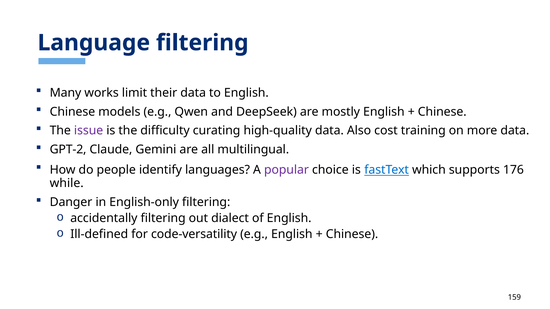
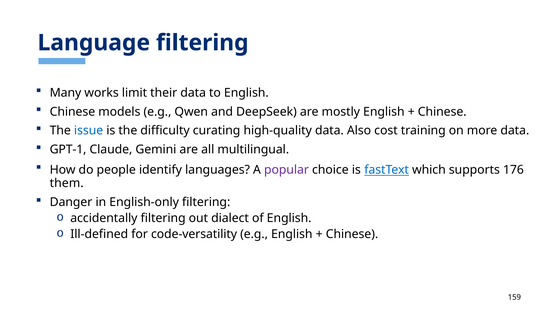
issue colour: purple -> blue (89, 131)
GPT-2: GPT-2 -> GPT-1 (68, 150)
while: while -> them (67, 183)
